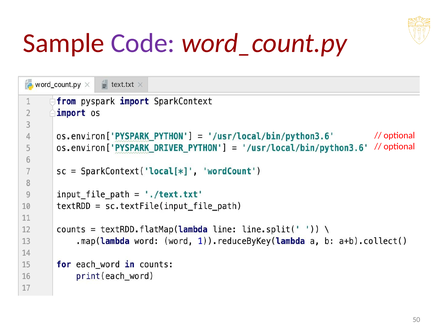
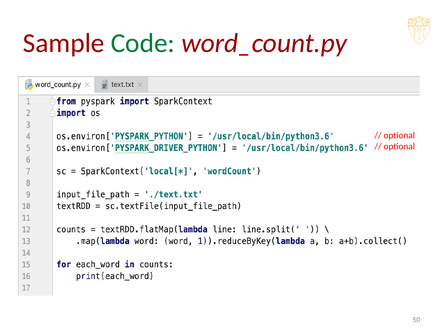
Code colour: purple -> green (143, 43)
